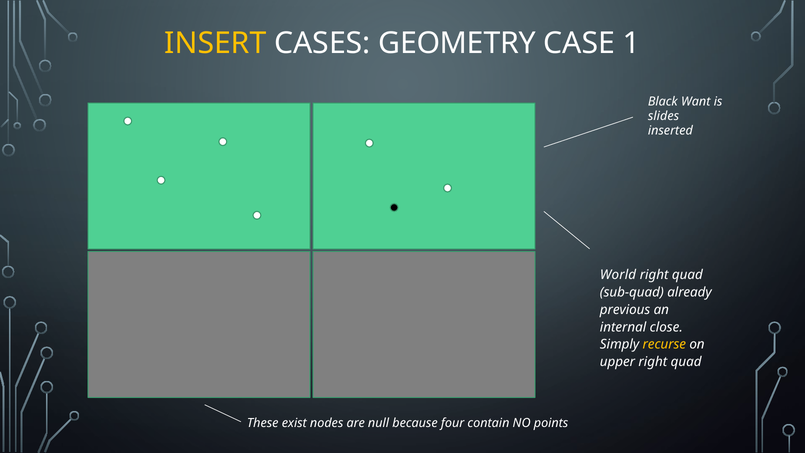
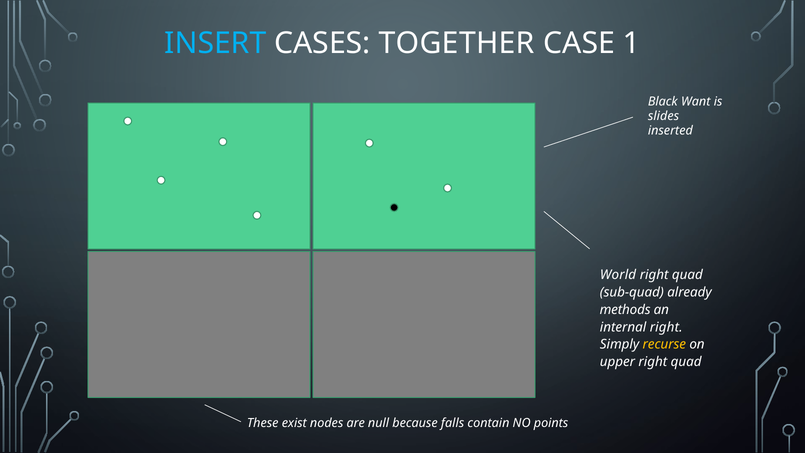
INSERT colour: yellow -> light blue (215, 43)
GEOMETRY: GEOMETRY -> TOGETHER (457, 43)
previous: previous -> methods (625, 310)
internal close: close -> right (666, 327)
four: four -> falls (453, 423)
